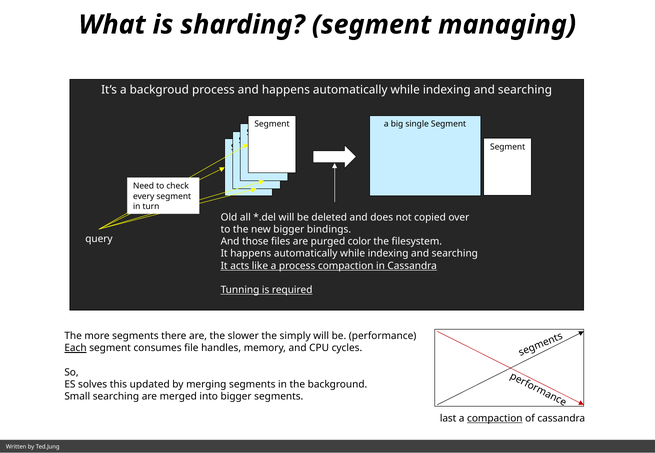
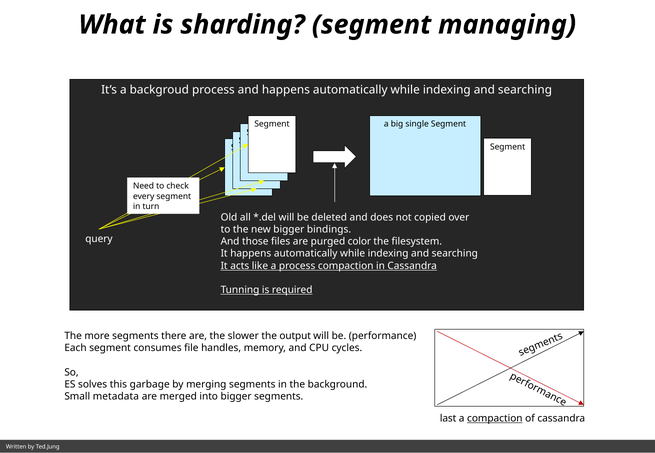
simply: simply -> output (295, 336)
Each underline: present -> none (76, 349)
updated: updated -> garbage (150, 385)
Small searching: searching -> metadata (116, 397)
